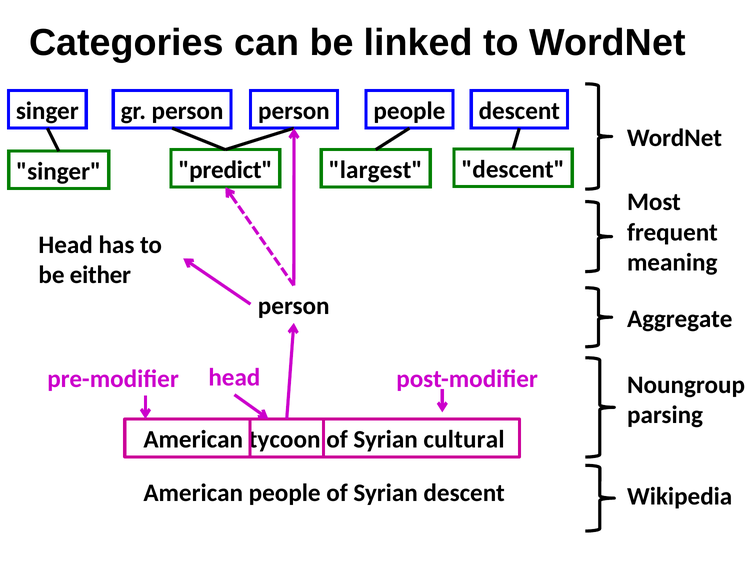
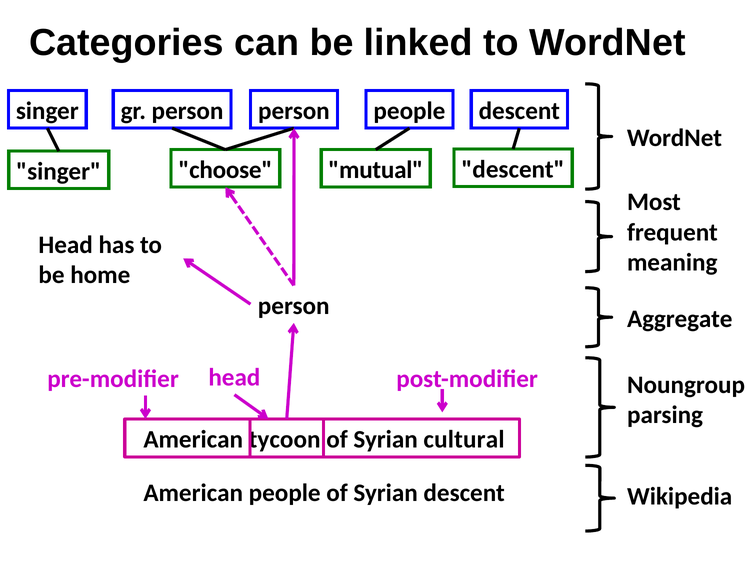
predict: predict -> choose (225, 170)
largest: largest -> mutual (376, 170)
either: either -> home (100, 275)
